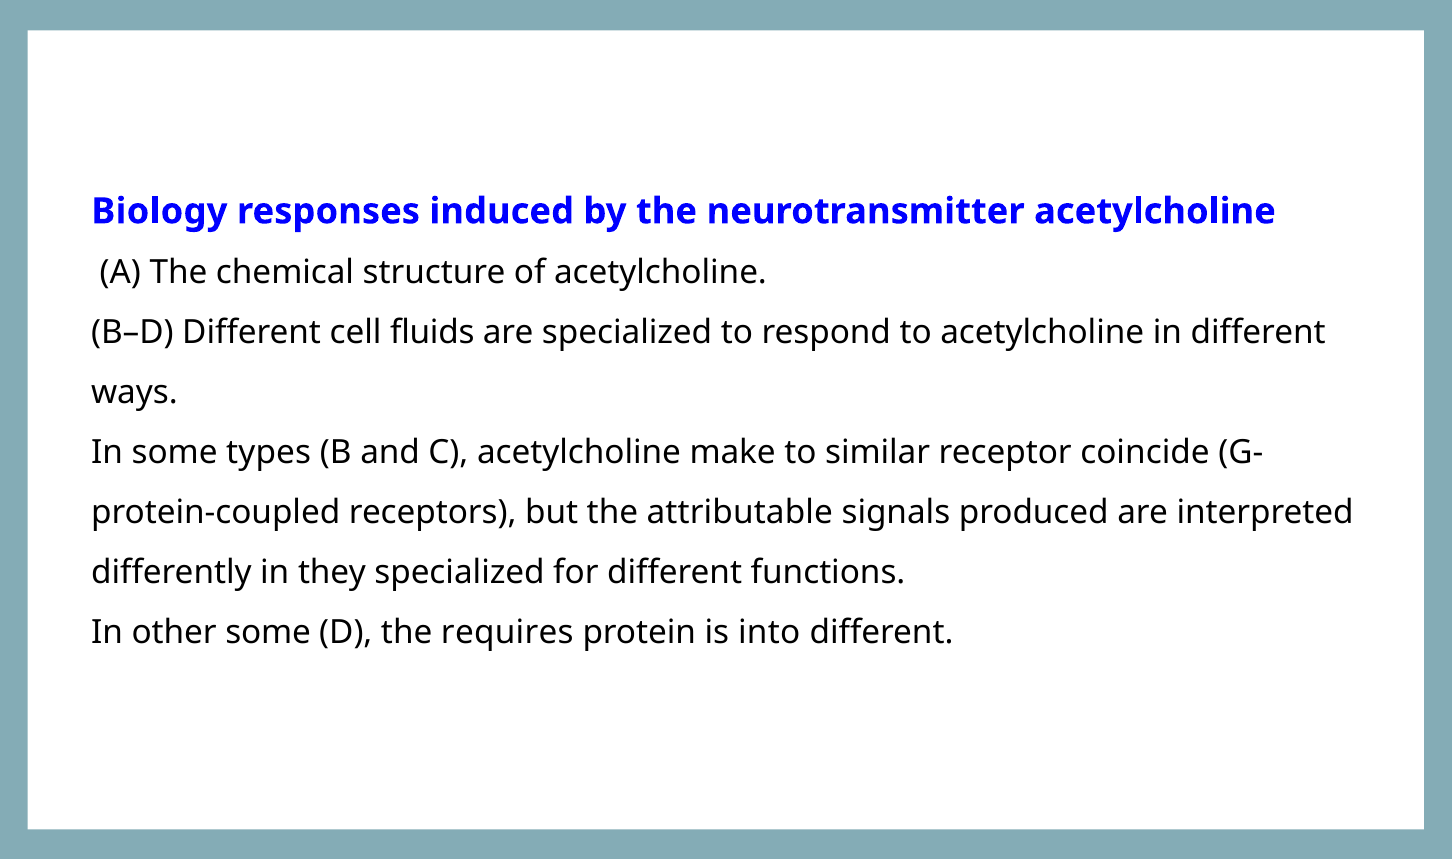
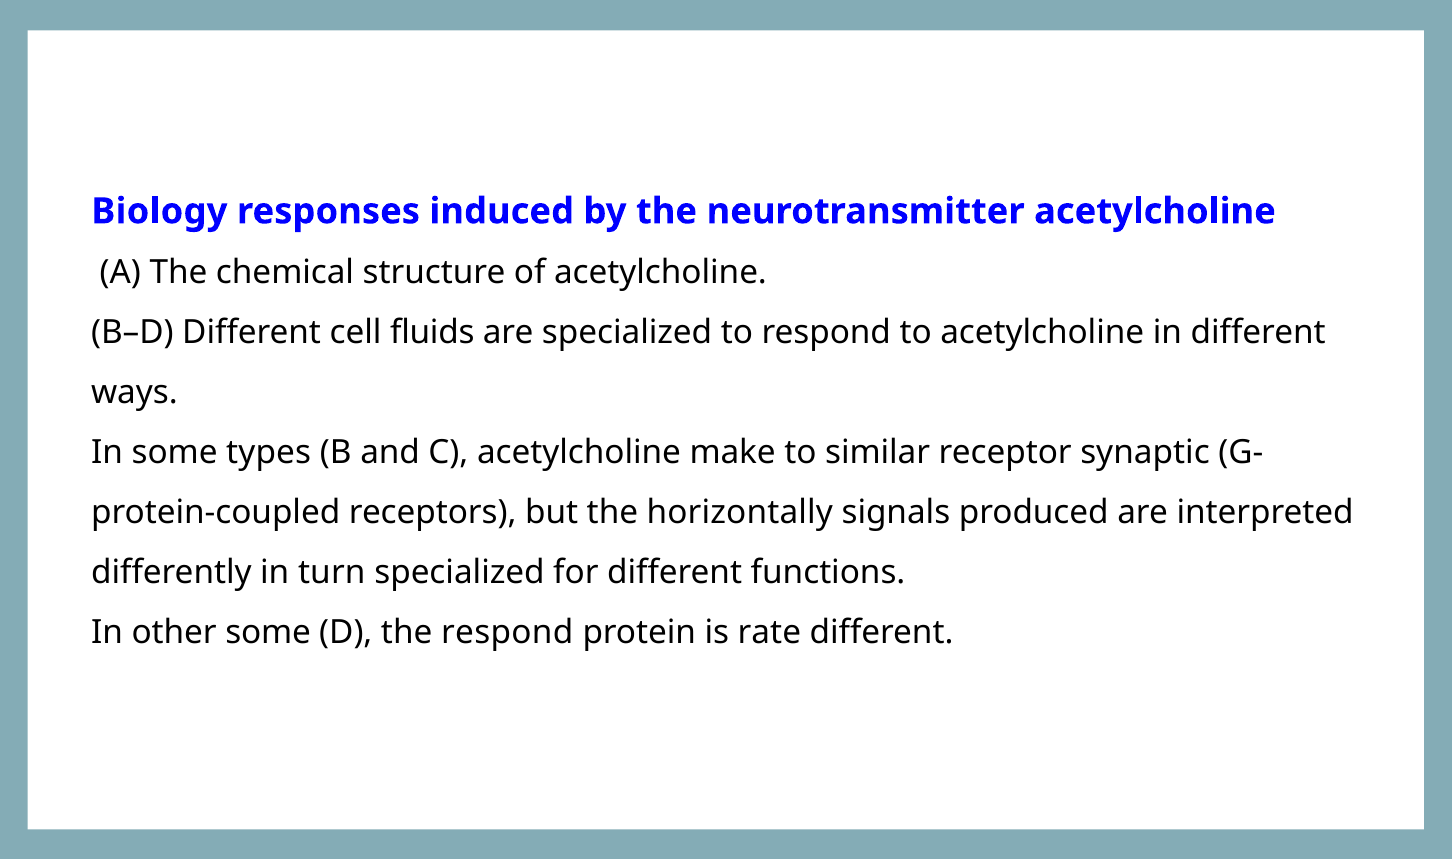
coincide: coincide -> synaptic (1145, 453)
attributable: attributable -> horizontally (740, 513)
they: they -> turn (332, 573)
the requires: requires -> respond (507, 633)
into: into -> rate (769, 633)
